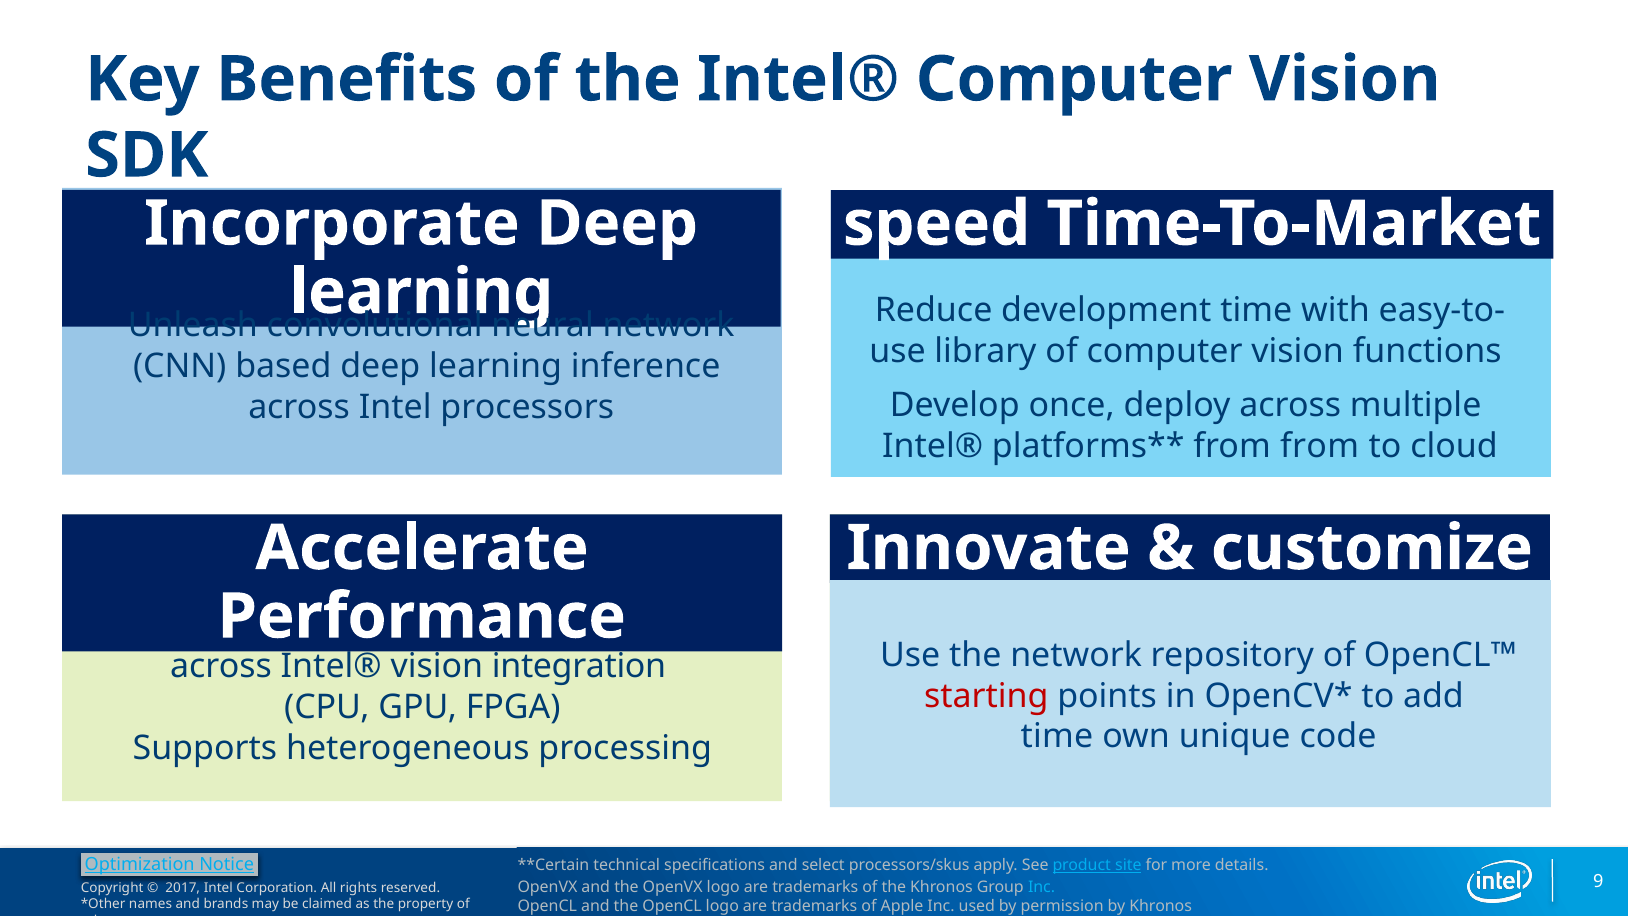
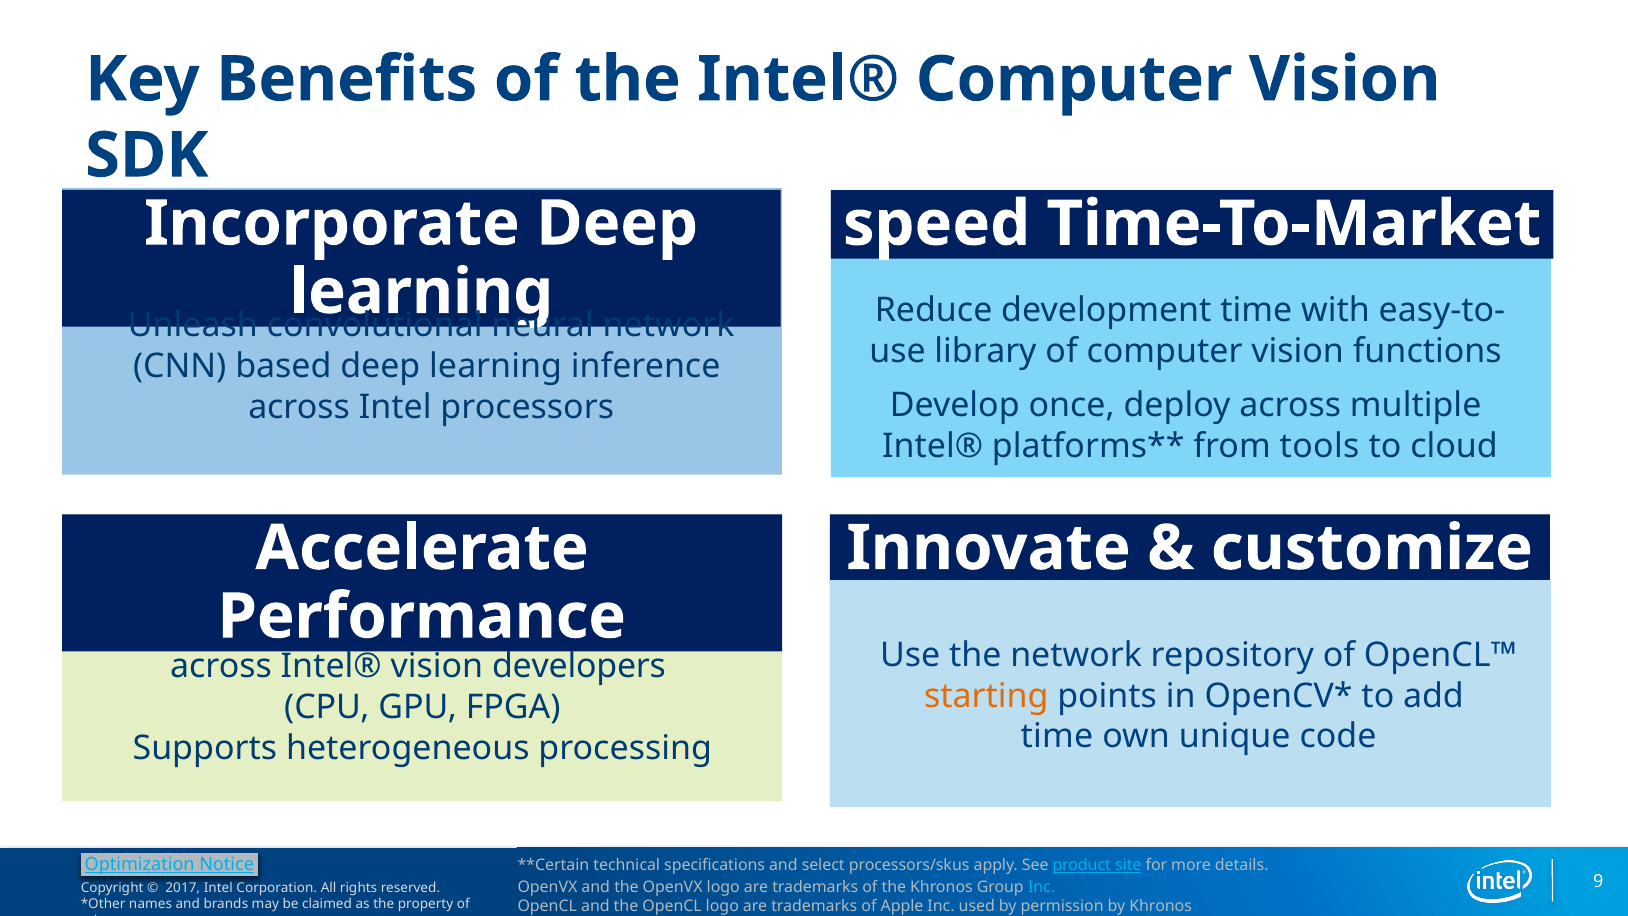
from from: from -> tools (1320, 446)
integration: integration -> developers (579, 666)
starting colour: red -> orange (986, 696)
